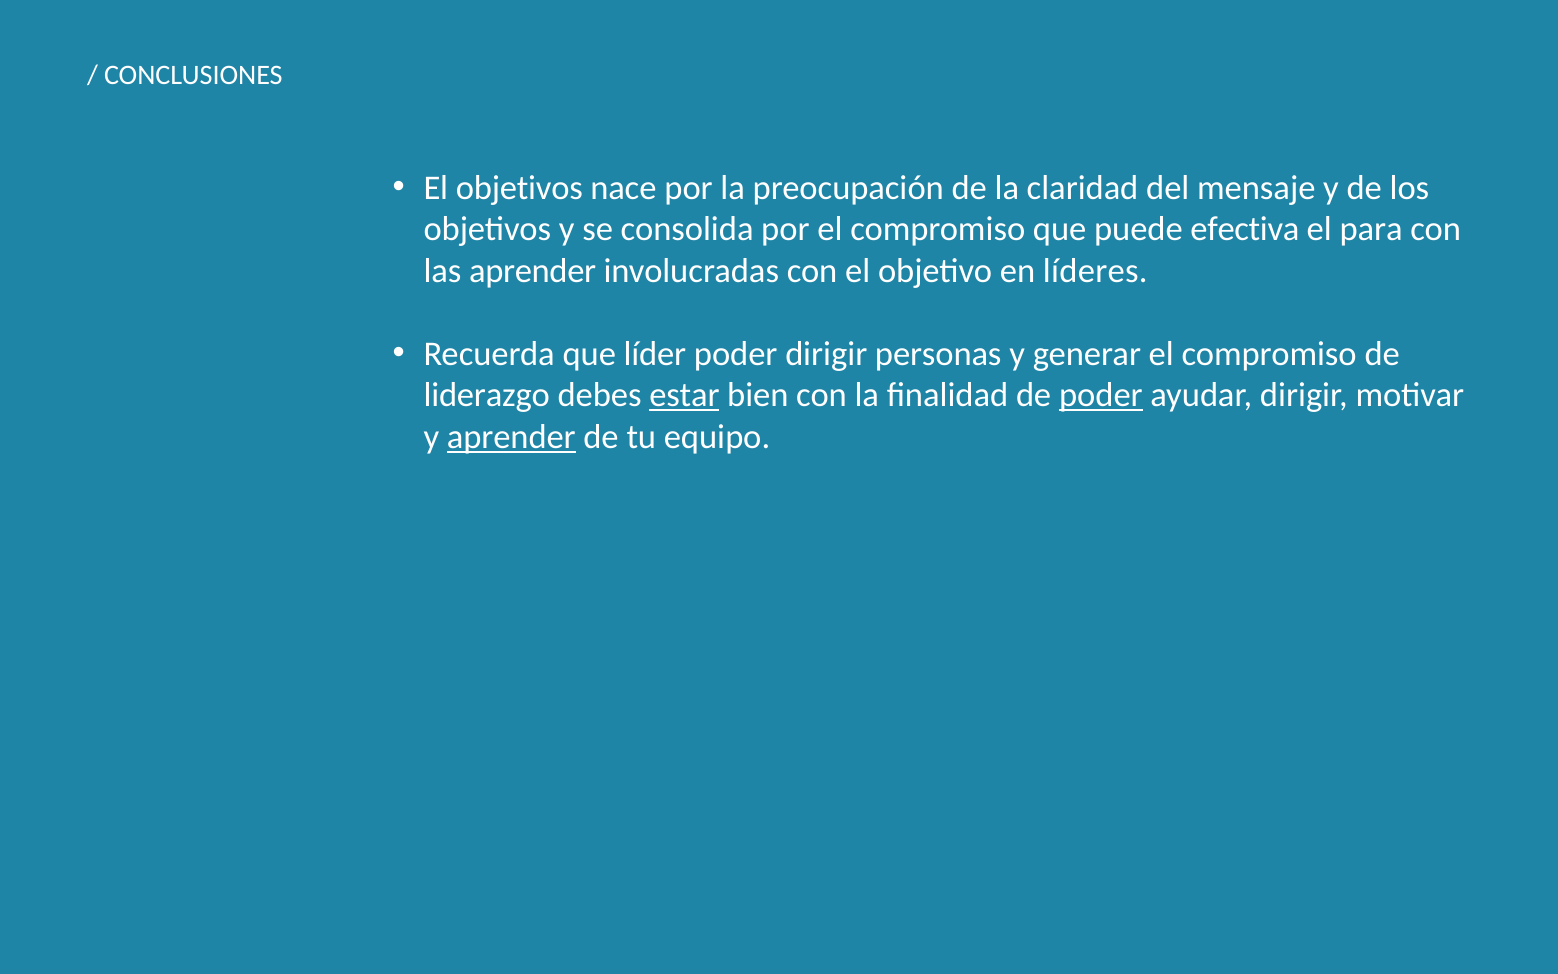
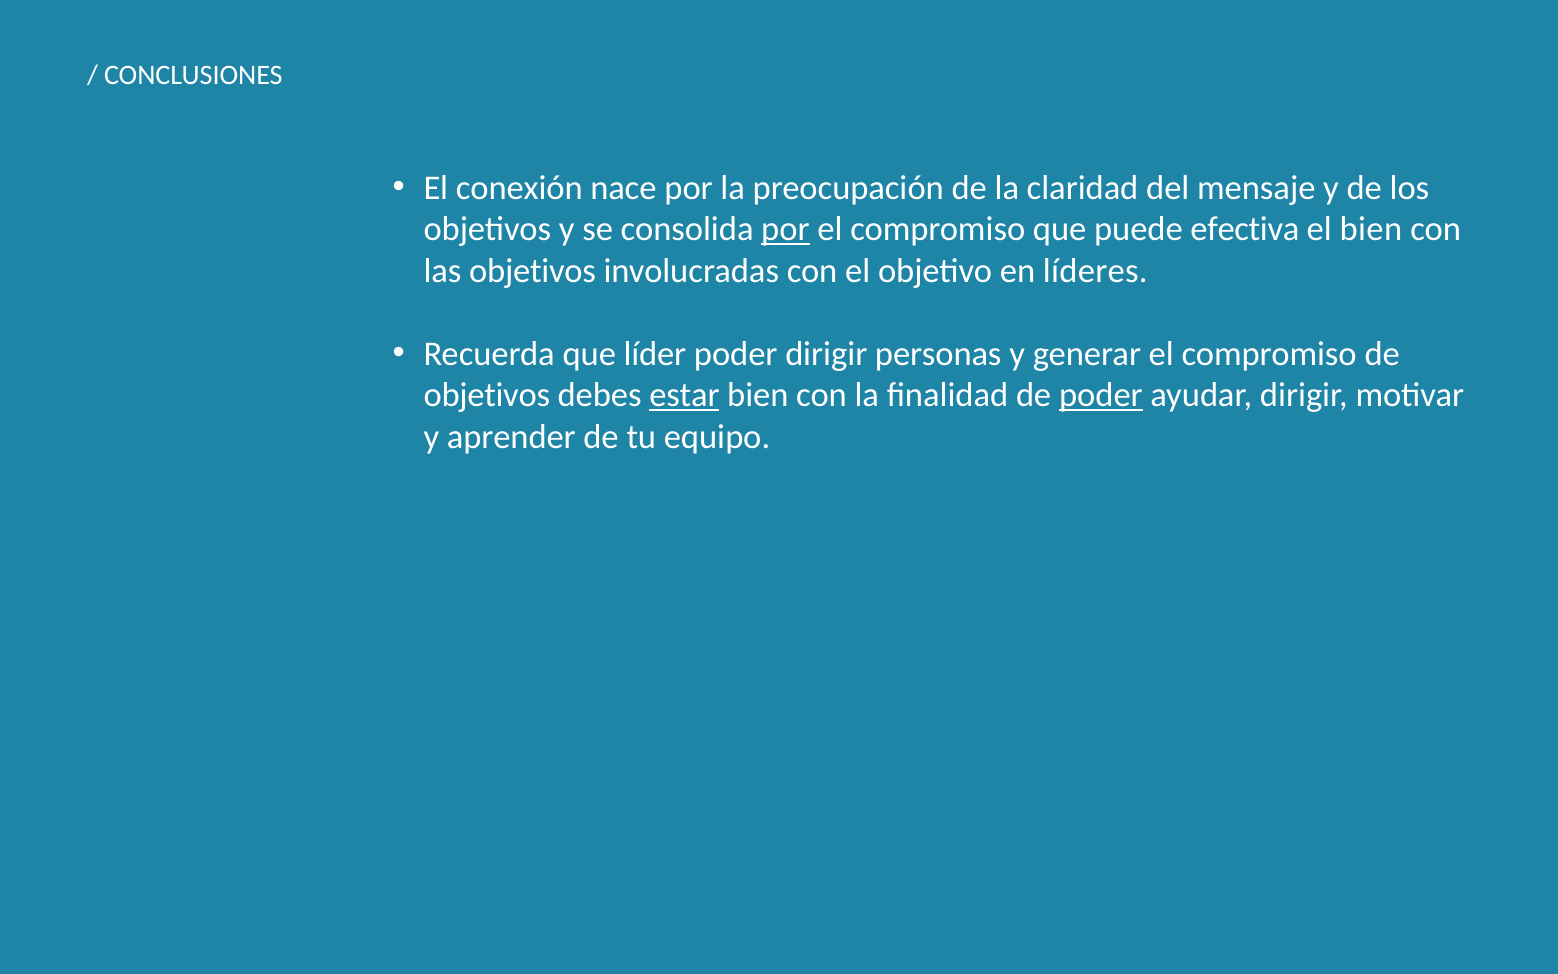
El objetivos: objetivos -> conexión (519, 188)
por underline: none -> present (785, 229)
el para: para -> bien (1371, 229)
las aprender: aprender -> objetivos (533, 271)
liderazgo: liderazgo -> objetivos (487, 395)
aprender underline: present -> none (511, 437)
